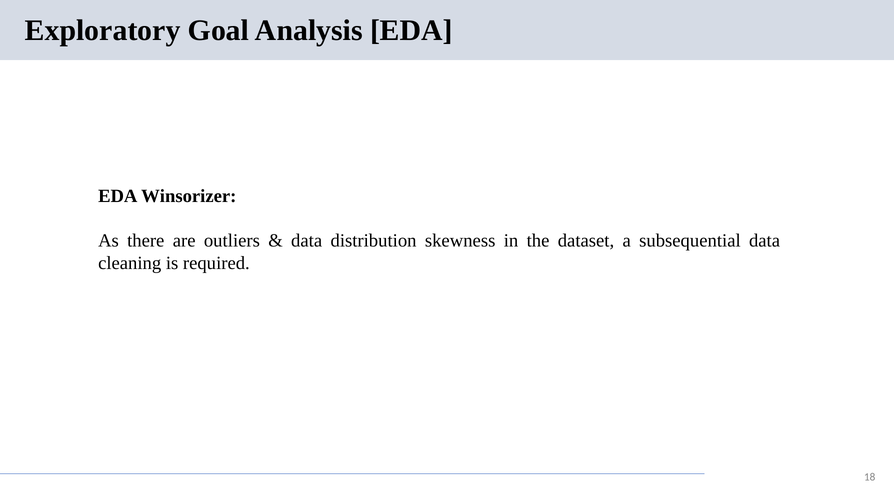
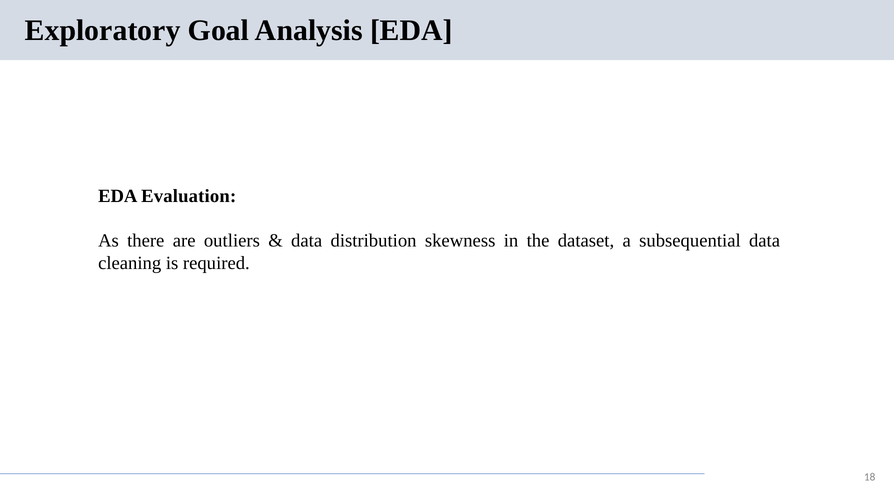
Winsorizer: Winsorizer -> Evaluation (189, 196)
